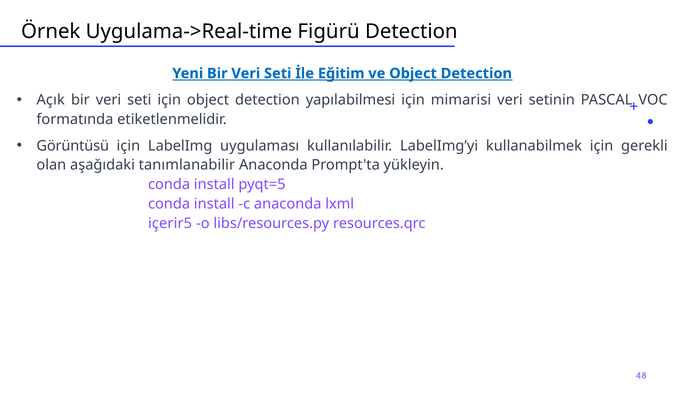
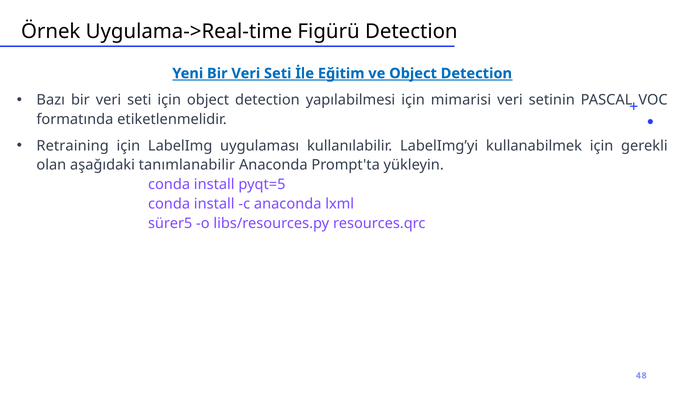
Açık: Açık -> Bazı (51, 100)
Görüntüsü: Görüntüsü -> Retraining (73, 146)
içerir5: içerir5 -> sürer5 (170, 223)
